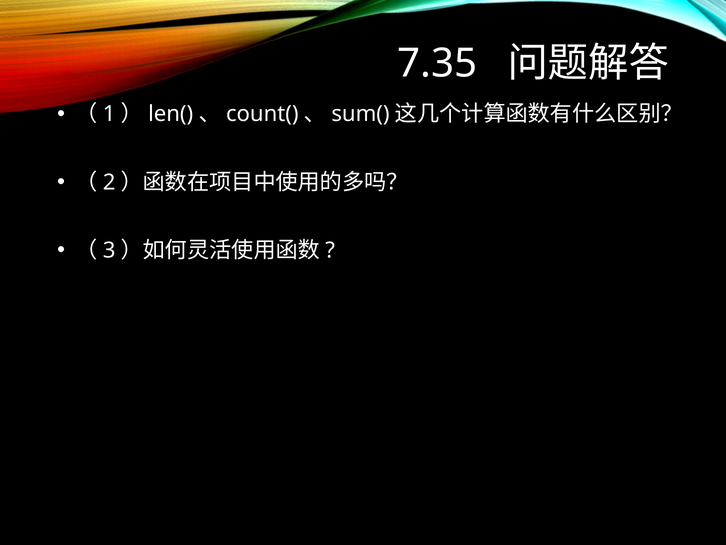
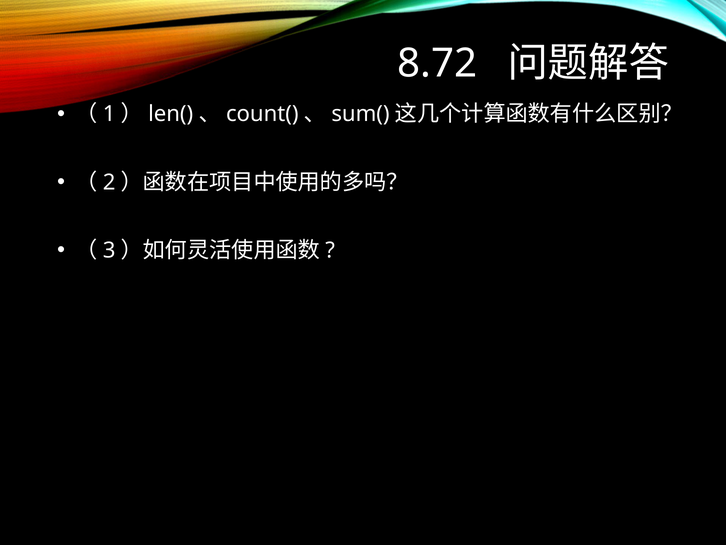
7.35: 7.35 -> 8.72 (437, 63)
